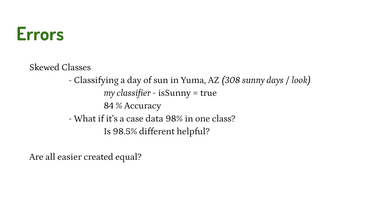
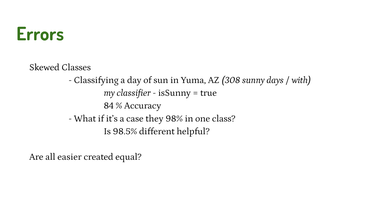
look: look -> with (301, 80)
data: data -> they (154, 119)
